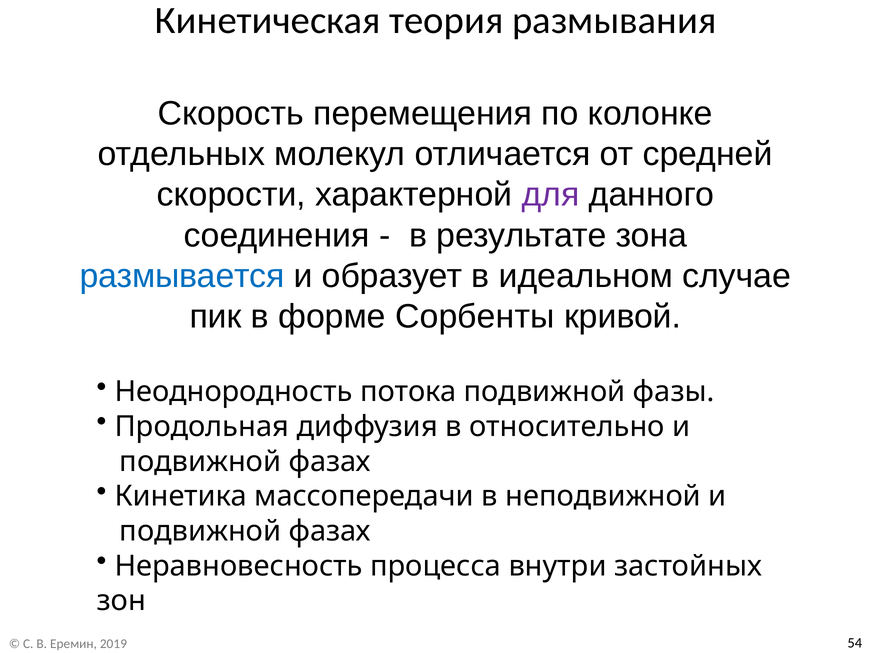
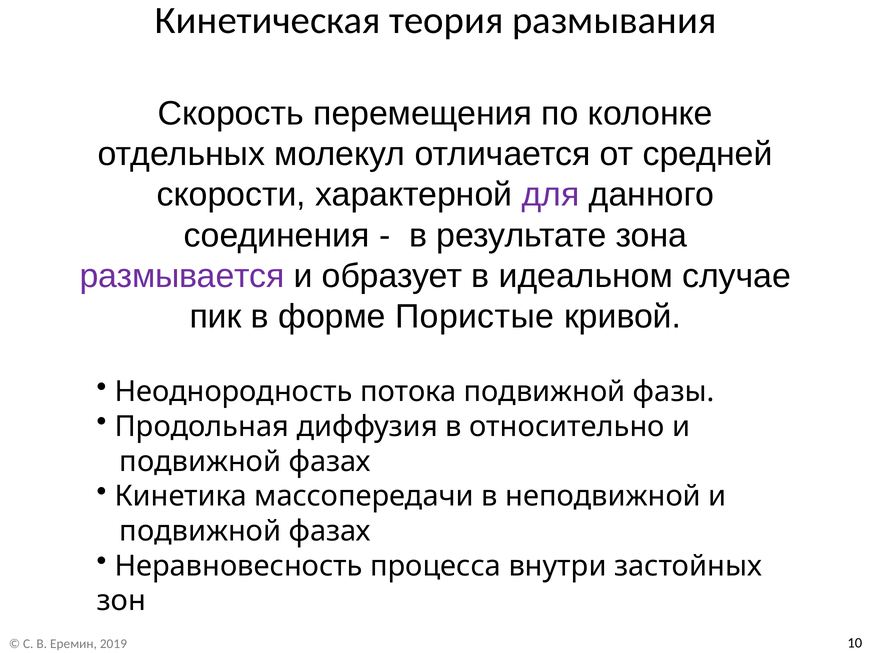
размывается colour: blue -> purple (182, 276)
Сорбенты: Сорбенты -> Пористые (475, 317)
54: 54 -> 10 (855, 643)
